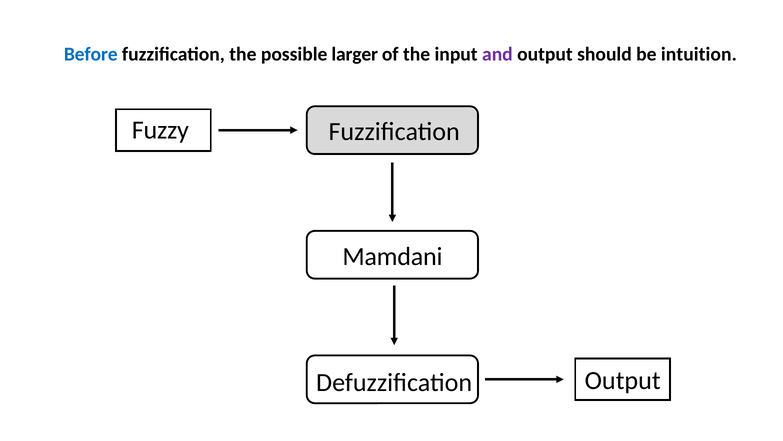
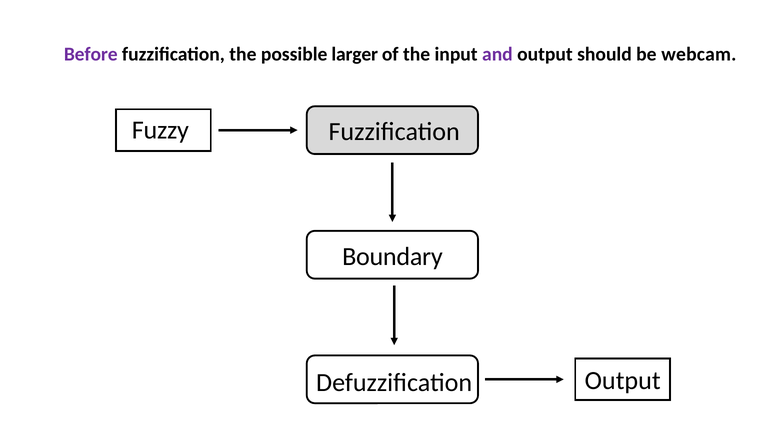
Before colour: blue -> purple (91, 54)
intuition: intuition -> webcam (699, 54)
Mamdani: Mamdani -> Boundary (392, 256)
